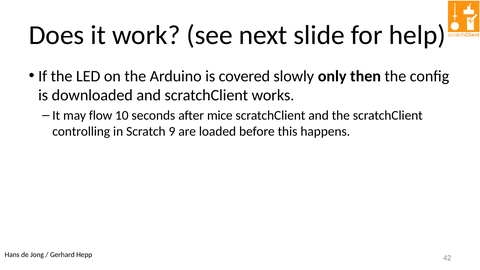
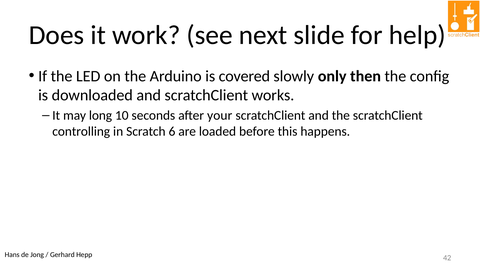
flow: flow -> long (101, 115)
mice: mice -> your (220, 115)
9: 9 -> 6 (172, 131)
